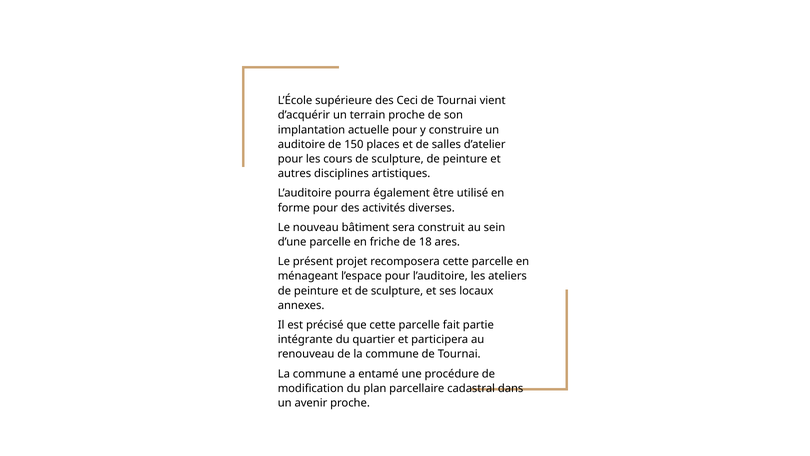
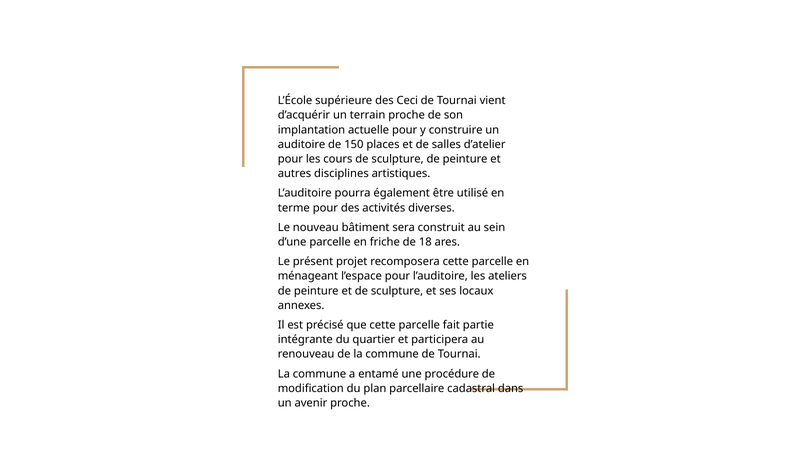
forme: forme -> terme (294, 208)
